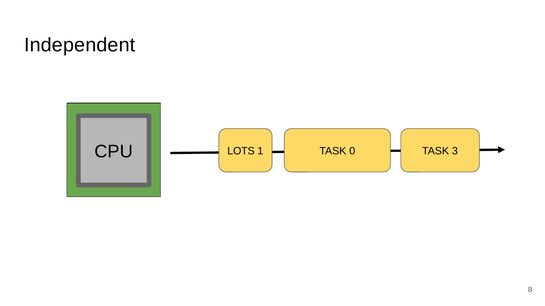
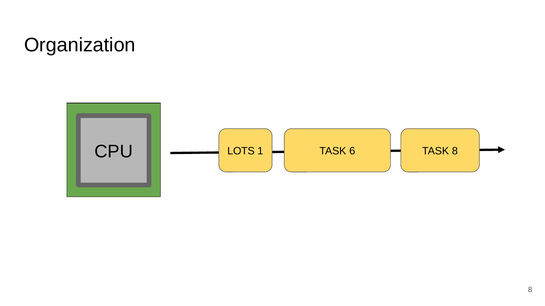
Independent: Independent -> Organization (80, 45)
0: 0 -> 6 (352, 151)
TASK 3: 3 -> 8 (455, 151)
